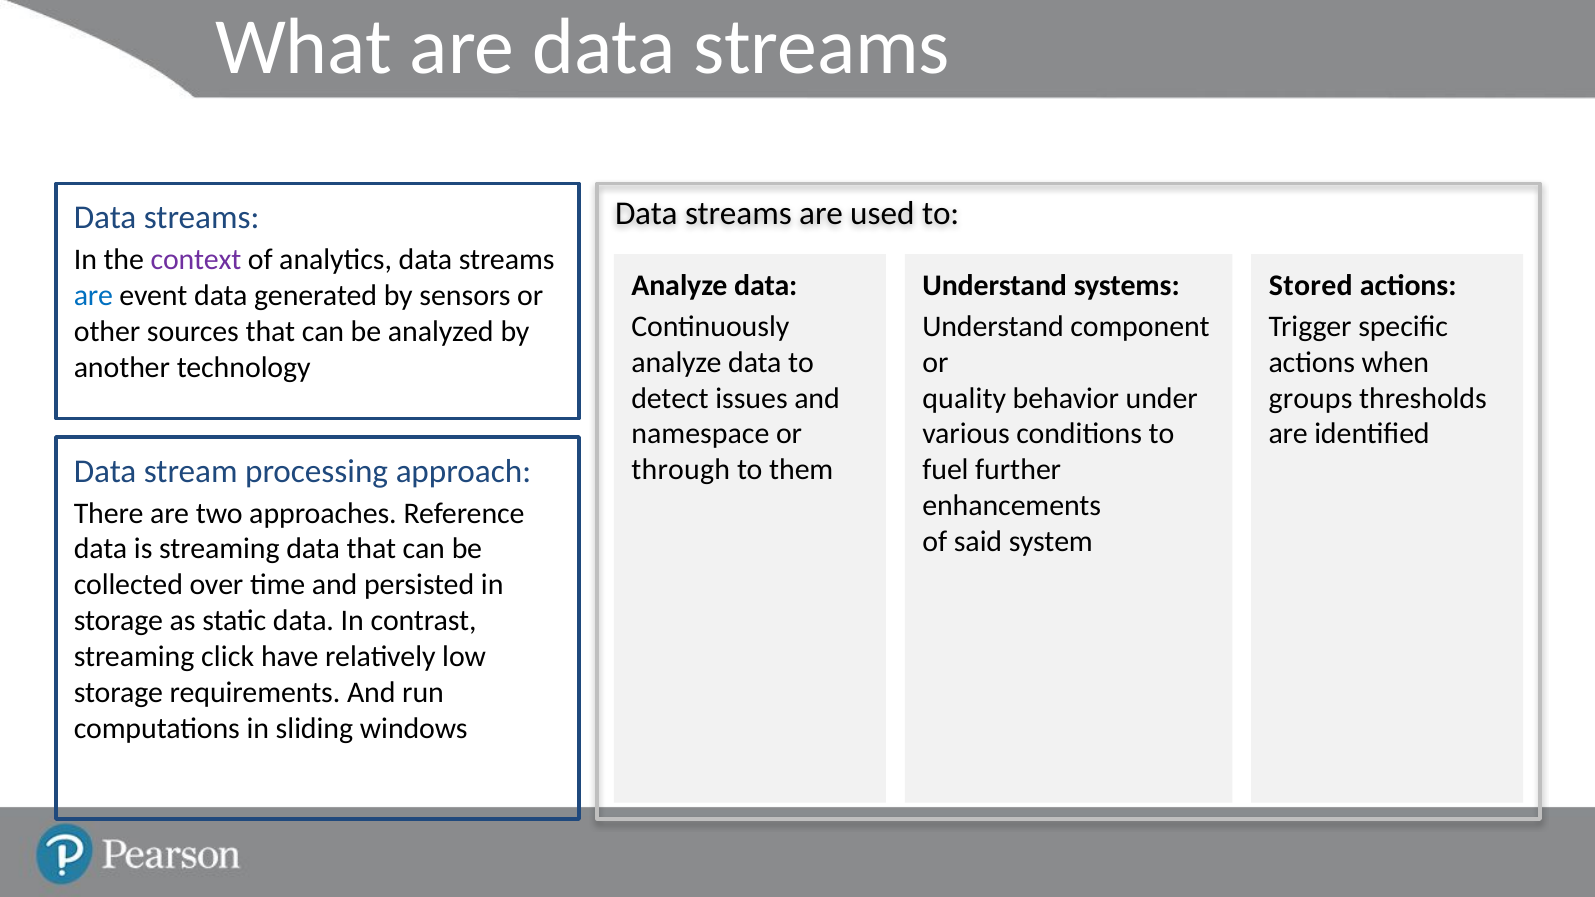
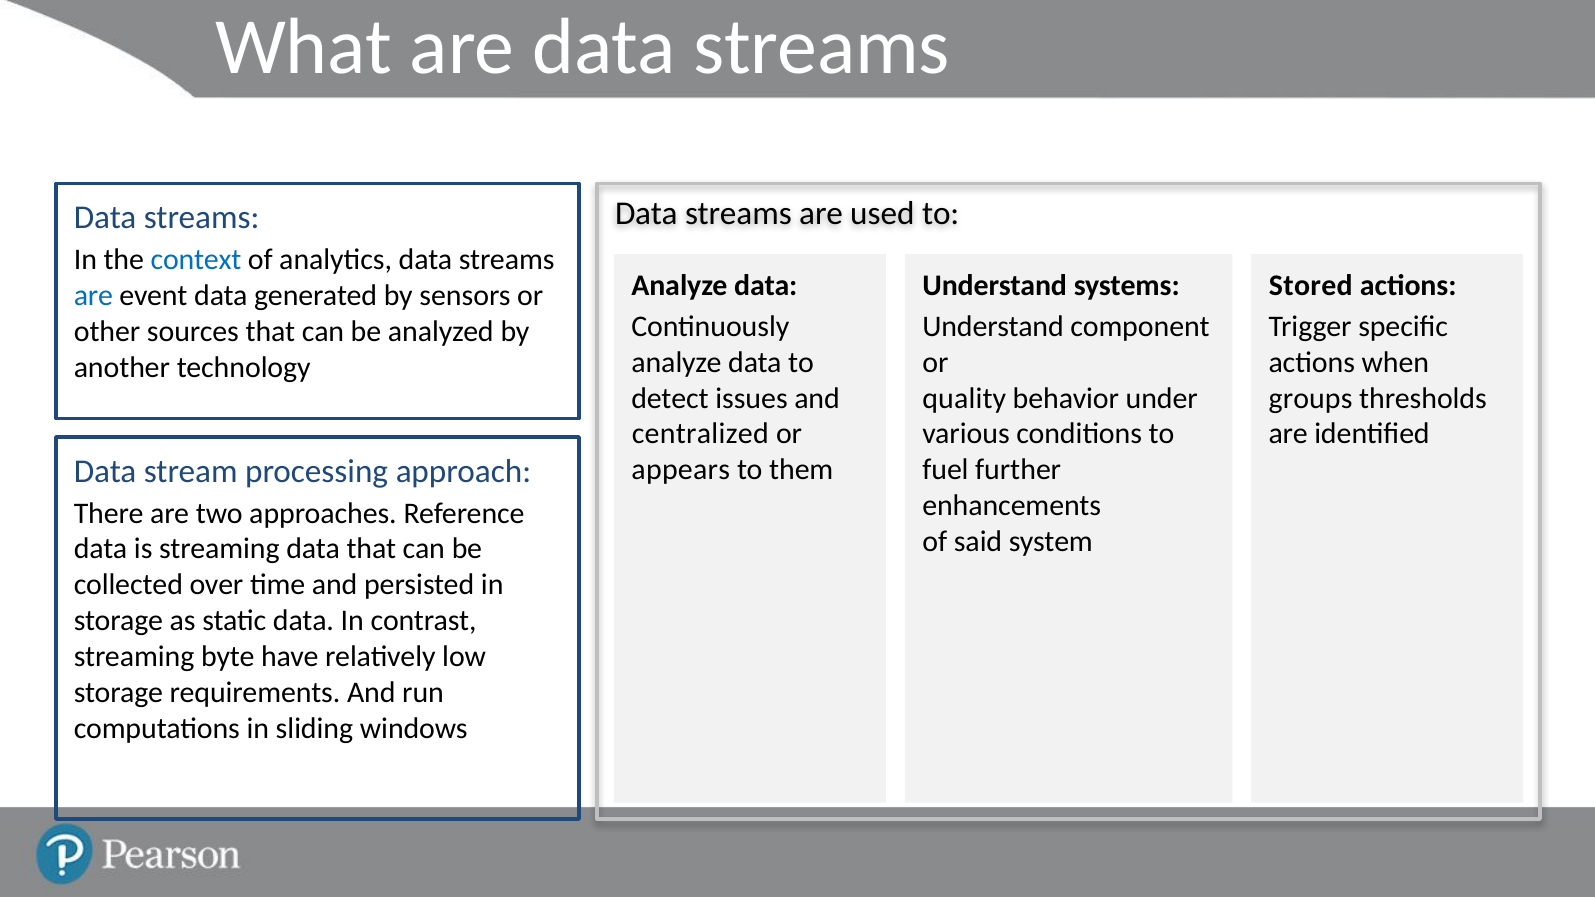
context colour: purple -> blue (196, 260)
namespace: namespace -> centralized (700, 434)
through: through -> appears (681, 470)
streaming click: click -> byte (228, 657)
